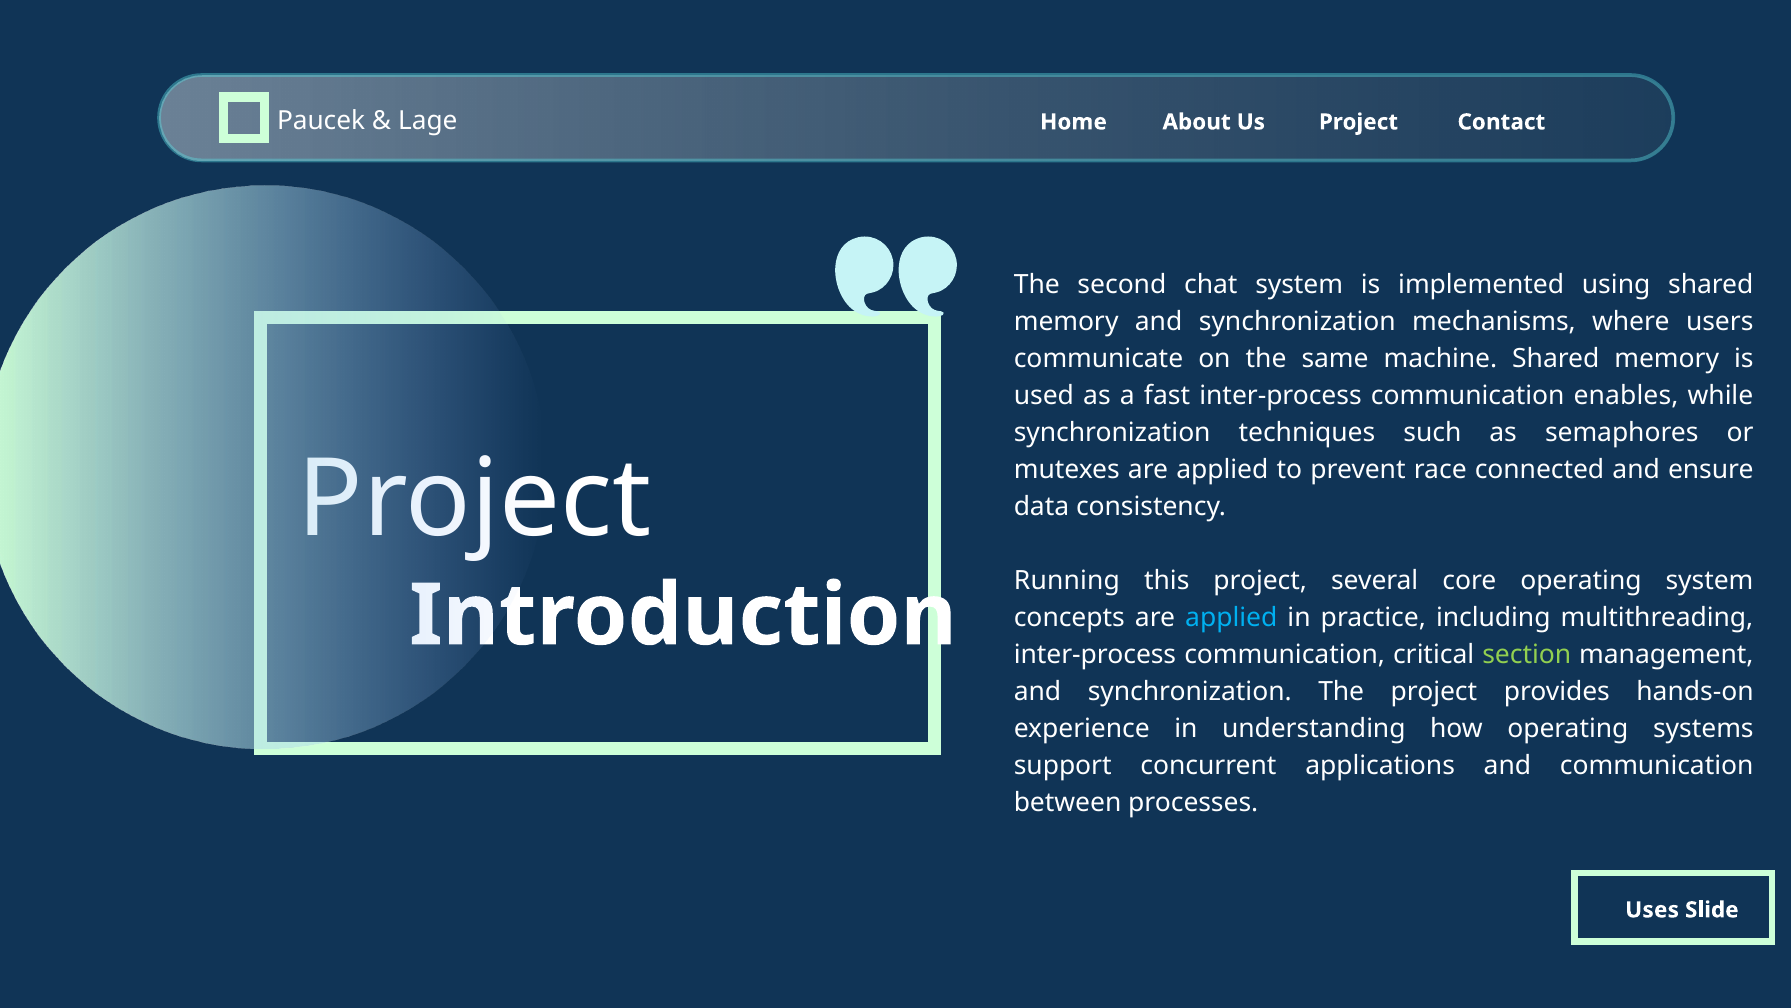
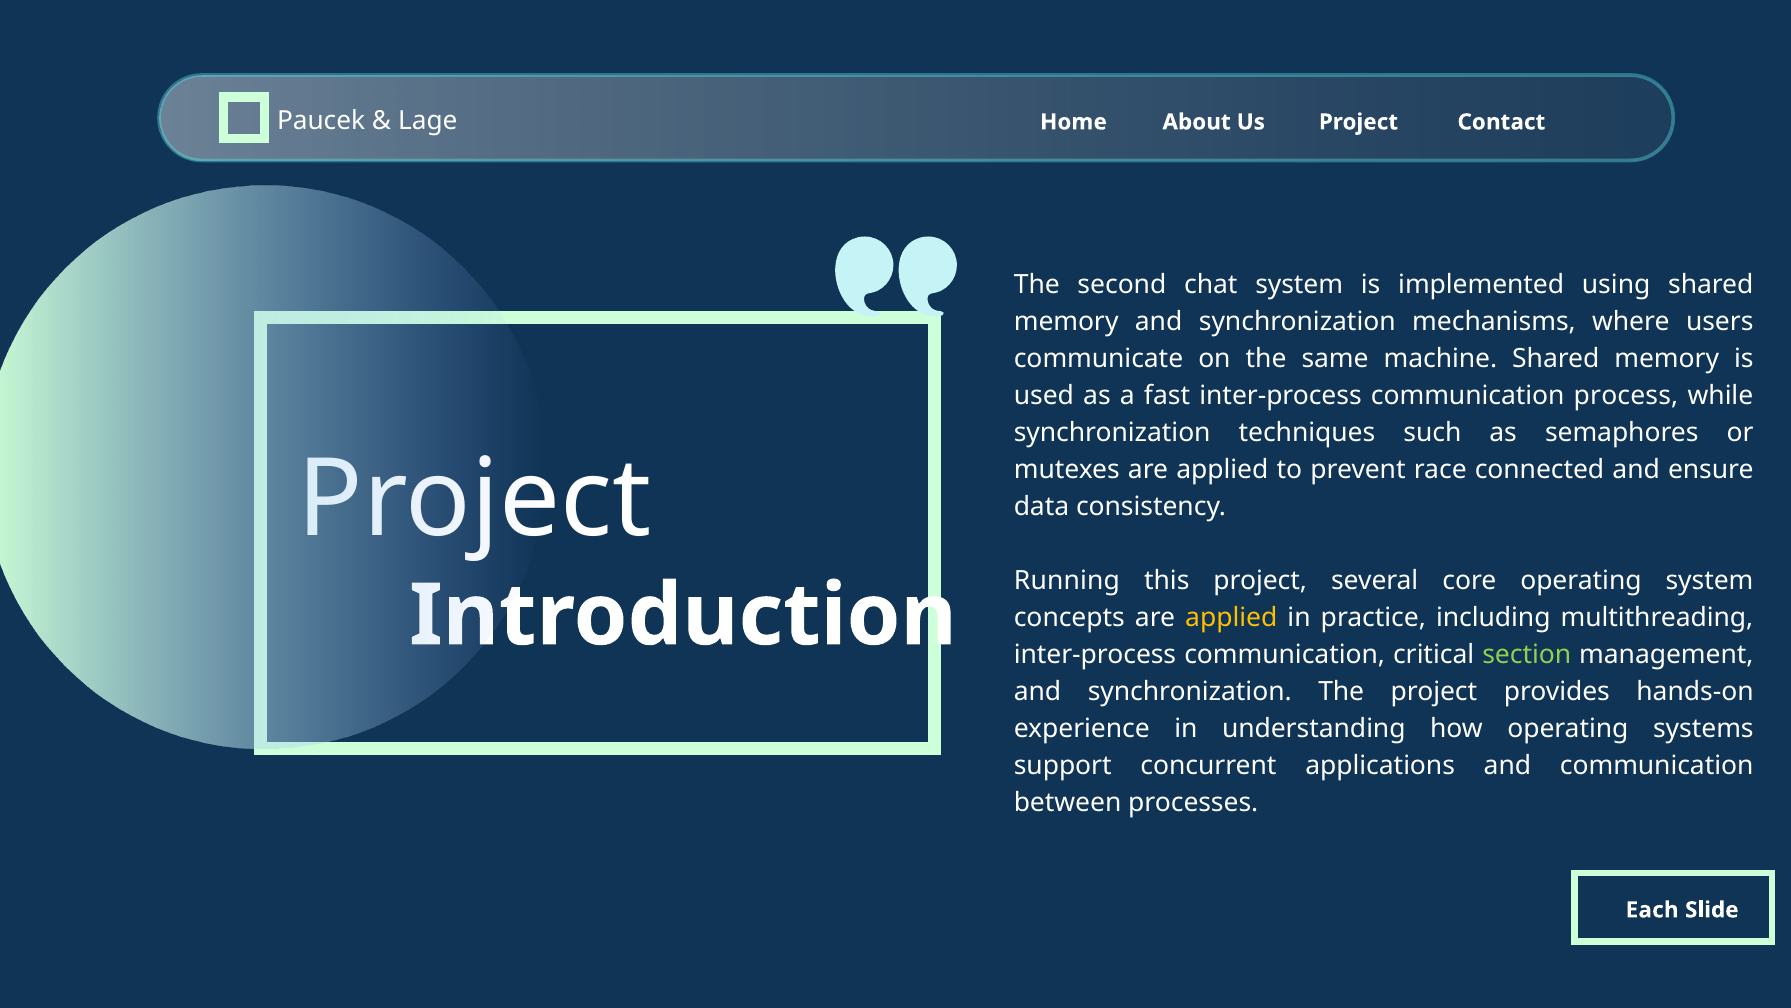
enables: enables -> process (1626, 395)
applied colour: light blue -> yellow (1231, 617)
Uses: Uses -> Each (1652, 910)
